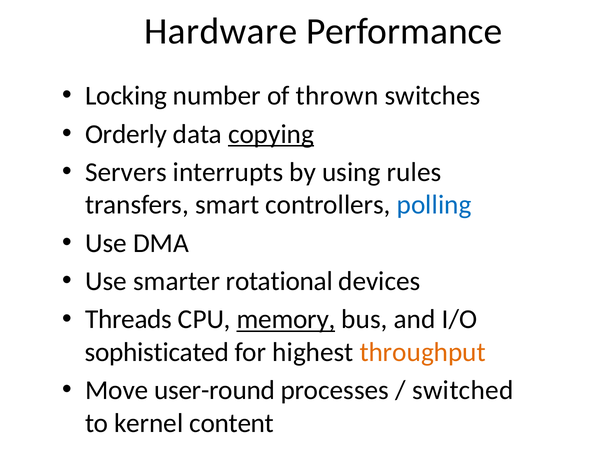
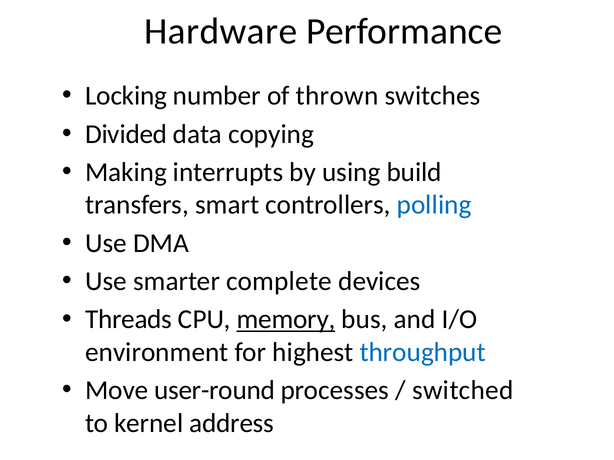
Orderly: Orderly -> Divided (126, 134)
copying underline: present -> none (271, 134)
Servers: Servers -> Making (126, 172)
rules: rules -> build (414, 172)
rotational: rotational -> complete (279, 282)
sophisticated: sophisticated -> environment (157, 353)
throughput colour: orange -> blue (423, 353)
content: content -> address (232, 424)
